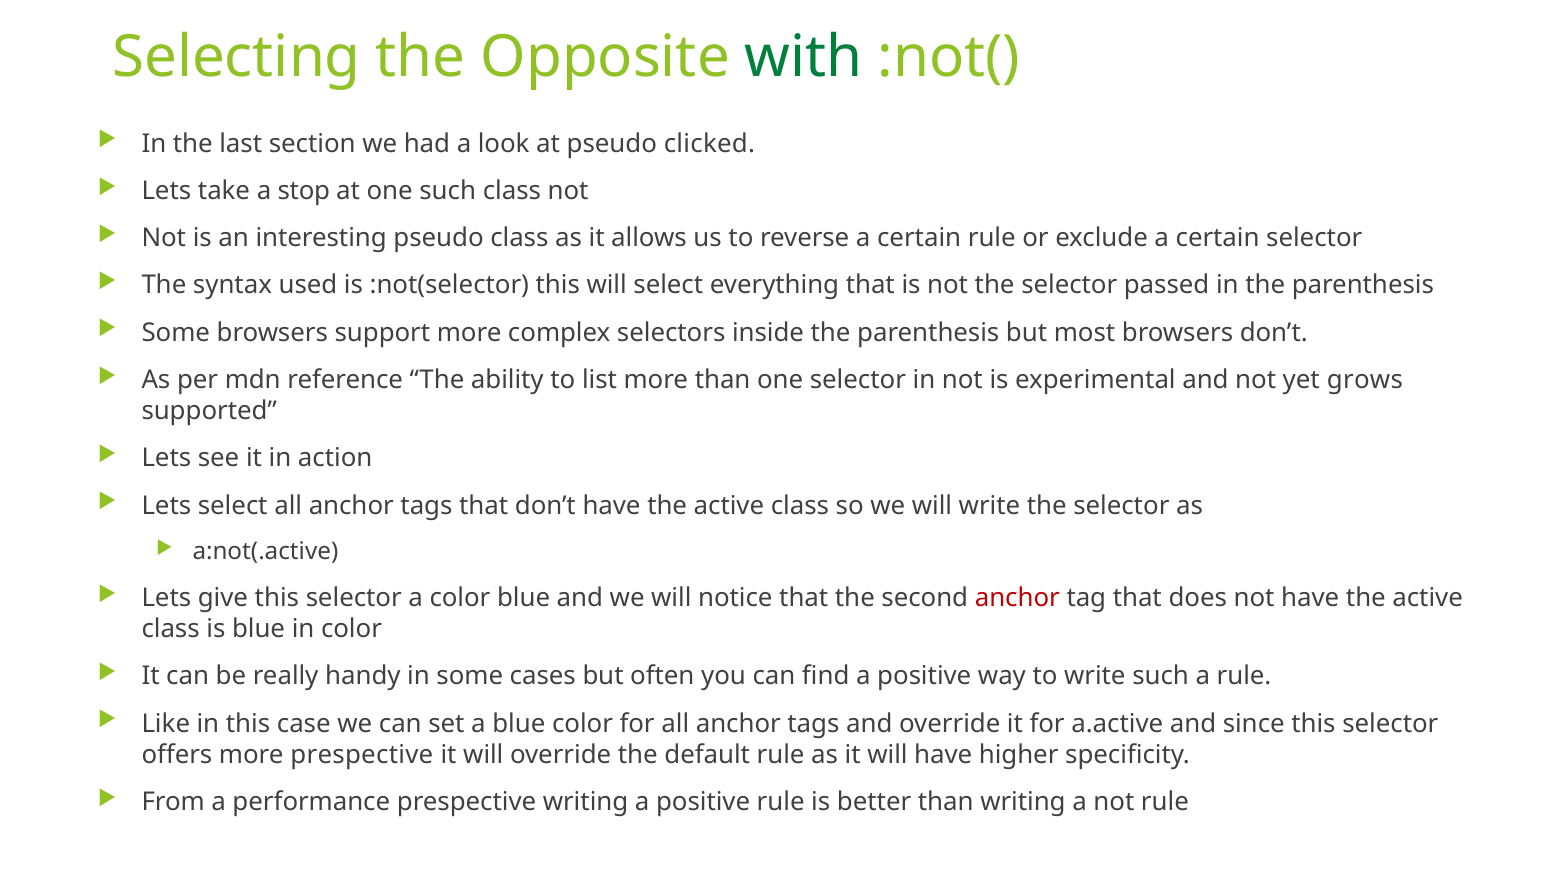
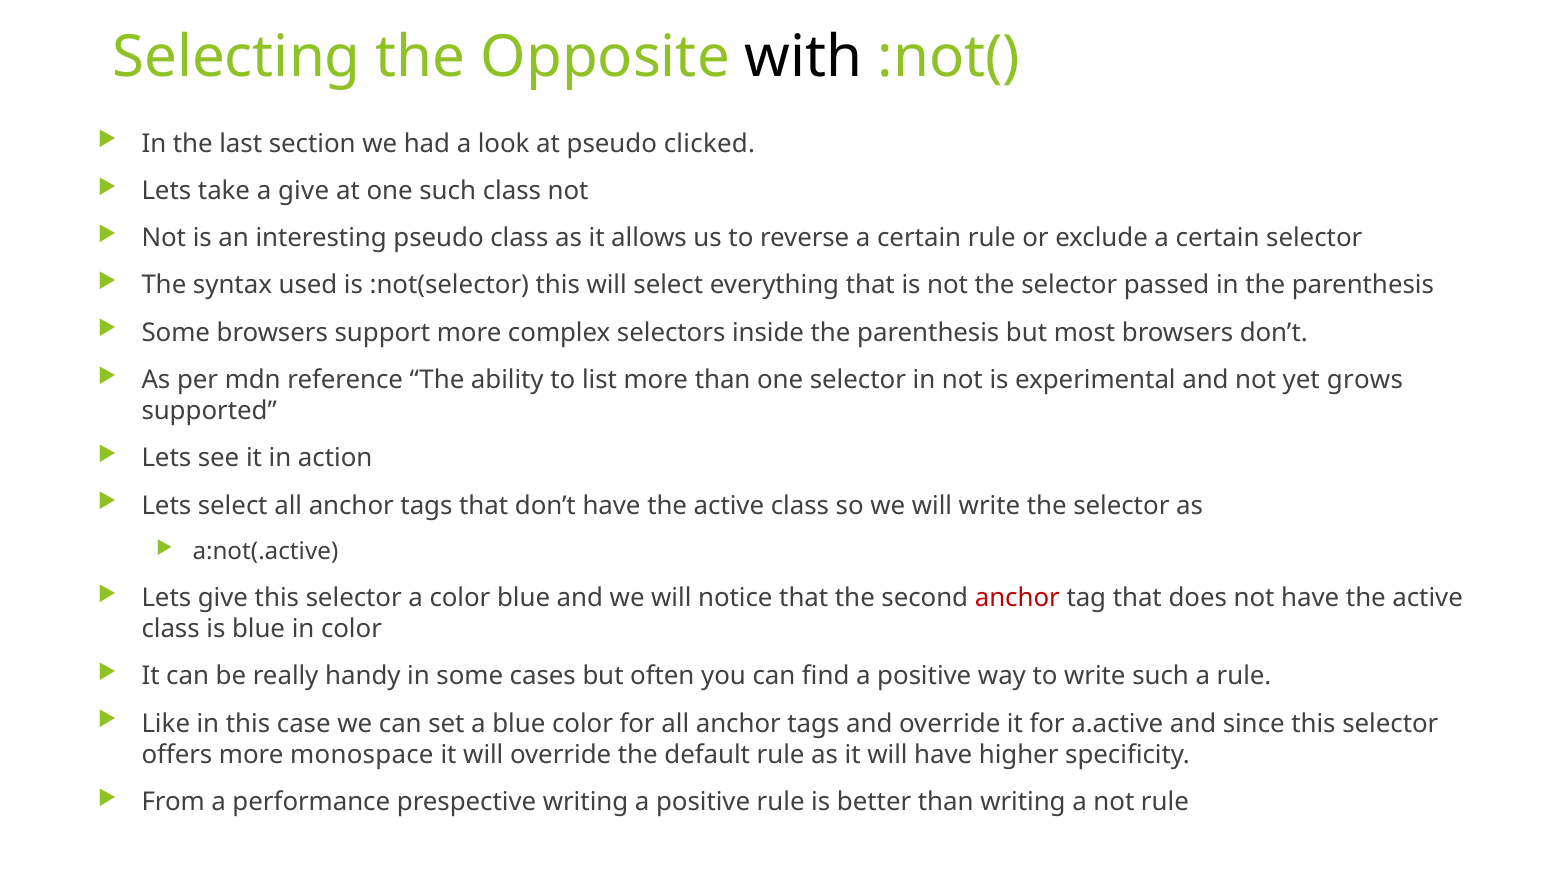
with colour: green -> black (804, 58)
a stop: stop -> give (304, 191)
more prespective: prespective -> monospace (362, 754)
